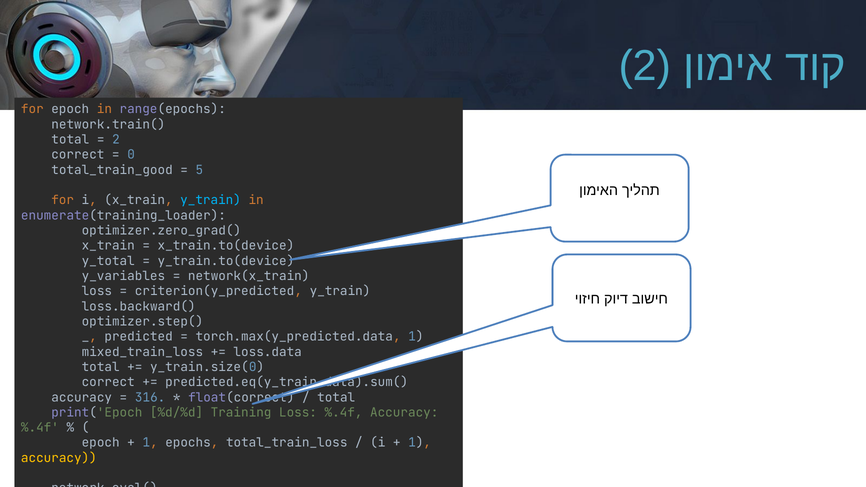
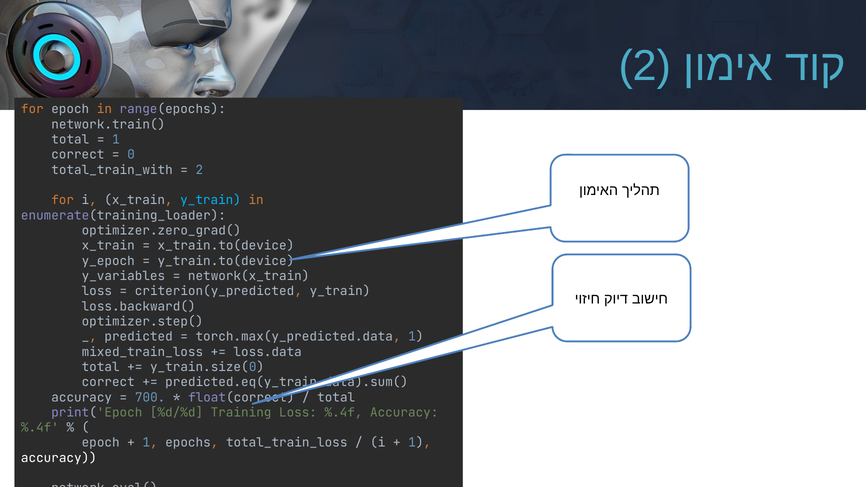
2: 2 -> 1 (116, 140)
total_train_good: total_train_good -> total_train_with (112, 170)
5: 5 -> 2 (199, 170)
y_total: y_total -> y_epoch (108, 261)
316: 316 -> 700 (150, 397)
accuracy colour: yellow -> white (59, 458)
